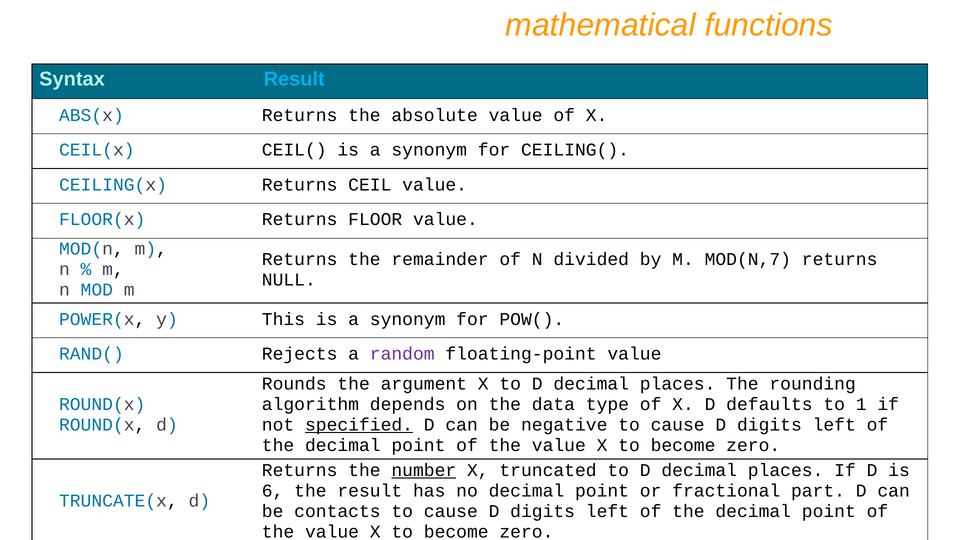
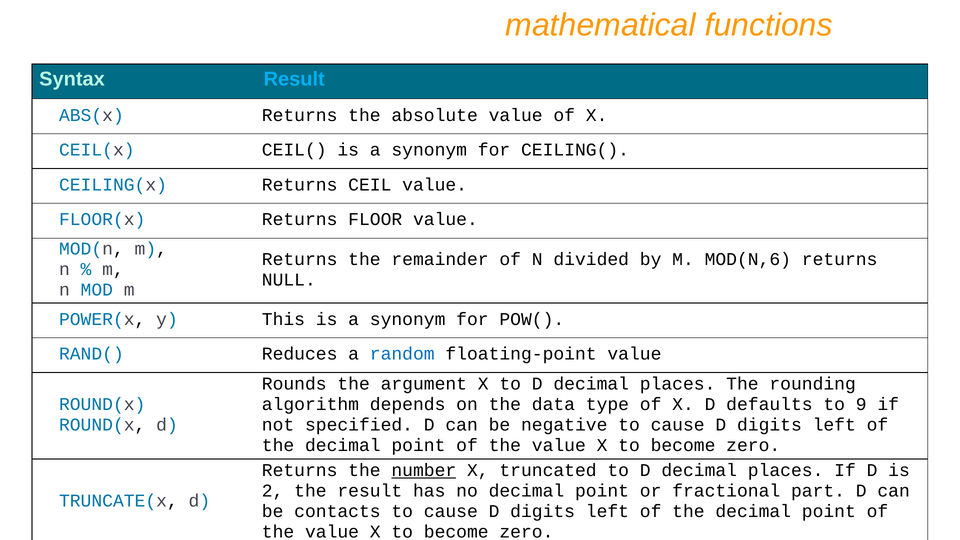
MOD(N,7: MOD(N,7 -> MOD(N,6 (748, 259)
Rejects: Rejects -> Reduces (300, 354)
random colour: purple -> blue (402, 354)
1: 1 -> 9 (861, 404)
specified underline: present -> none (359, 425)
6: 6 -> 2 (273, 491)
